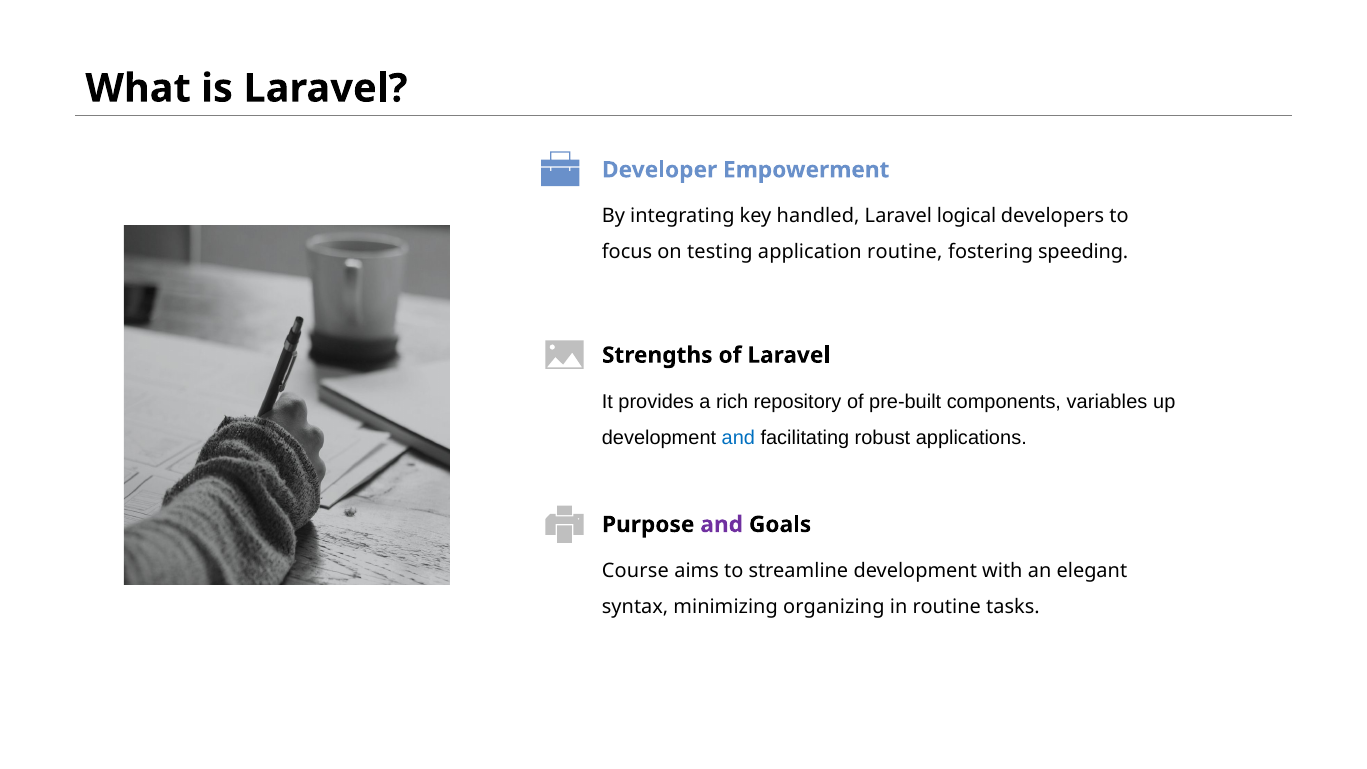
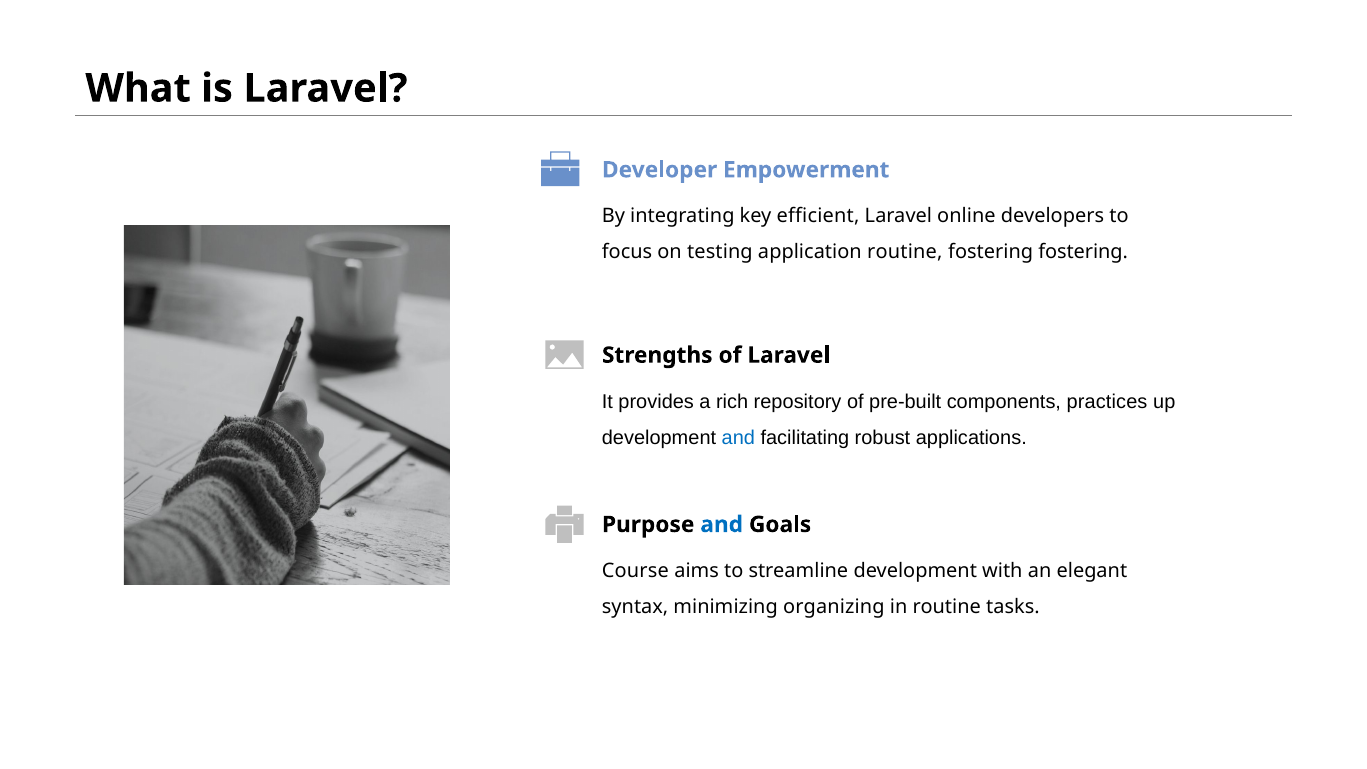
handled: handled -> efficient (818, 216)
logical: logical -> online (966, 216)
fostering speeding: speeding -> fostering (1083, 252)
variables: variables -> practices (1107, 401)
and colour: purple -> blue (722, 524)
